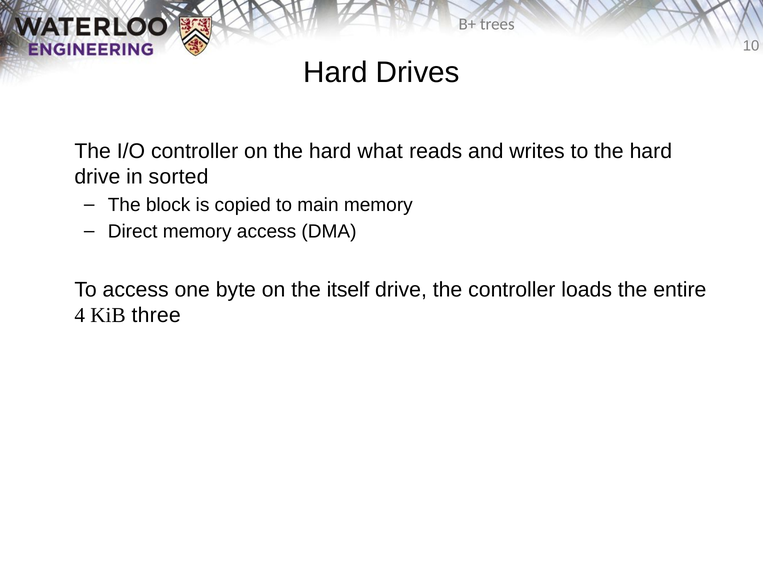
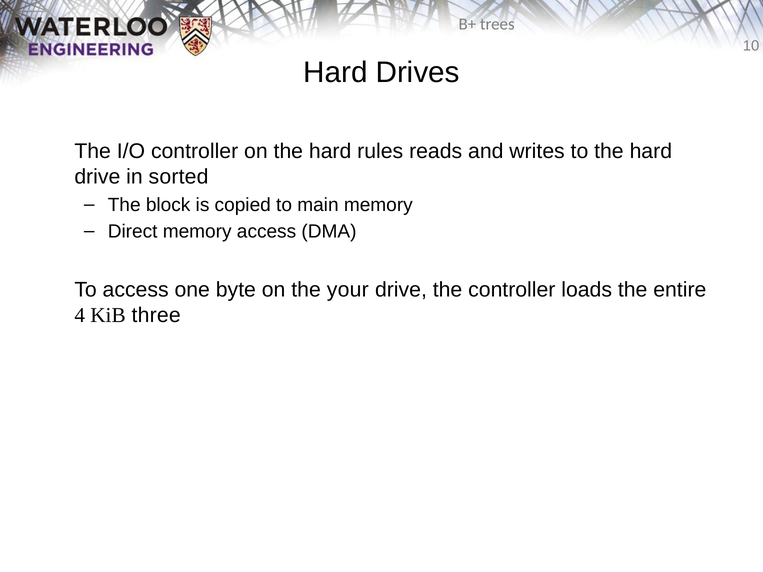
what: what -> rules (380, 152)
itself: itself -> your (348, 290)
